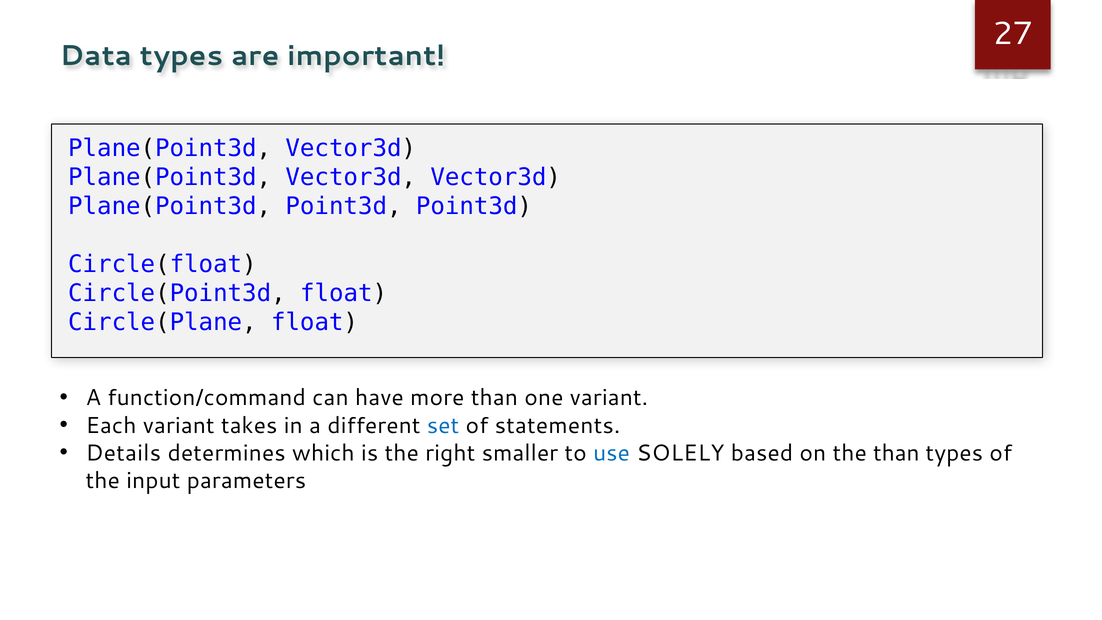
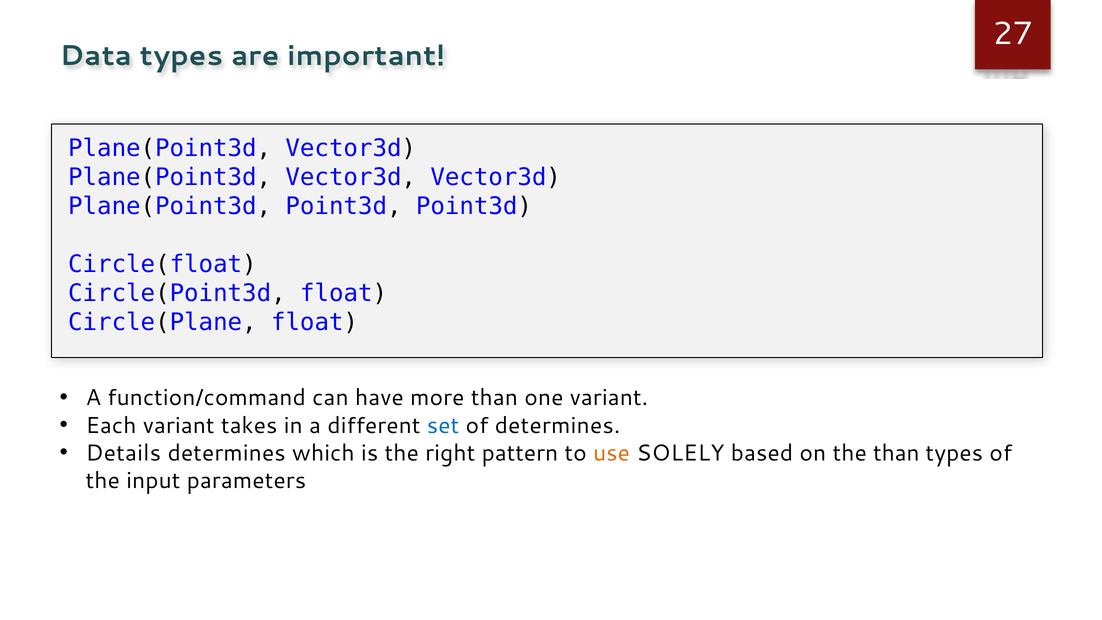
of statements: statements -> determines (557, 425)
smaller: smaller -> pattern (520, 453)
use colour: blue -> orange (612, 453)
